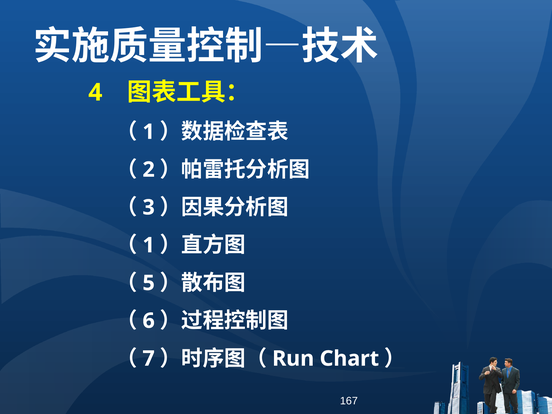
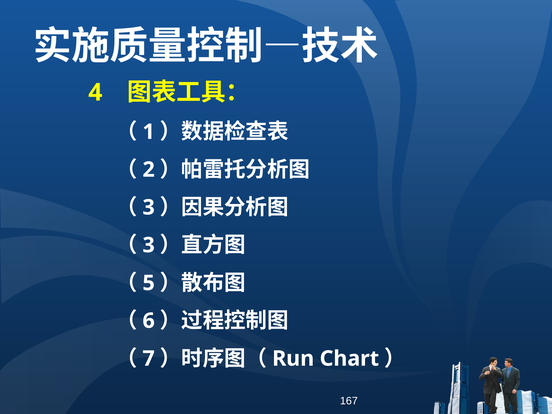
1: 1 -> 3 (149, 245)
